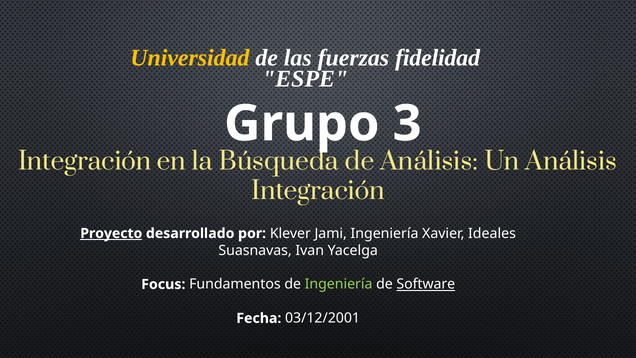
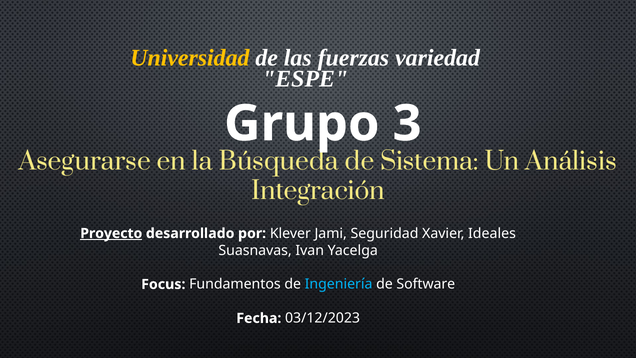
fidelidad: fidelidad -> variedad (438, 58)
Integración: Integración -> Asegurarse (85, 162)
Análisis: Análisis -> Sistema (430, 162)
Jami Ingeniería: Ingeniería -> Seguridad (385, 233)
Ingeniería colour: light green -> light blue (339, 284)
Software underline: present -> none (426, 284)
03/12/2001: 03/12/2001 -> 03/12/2023 (323, 318)
